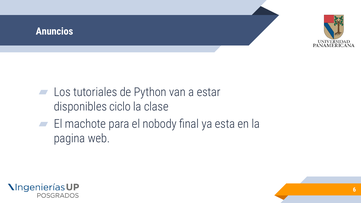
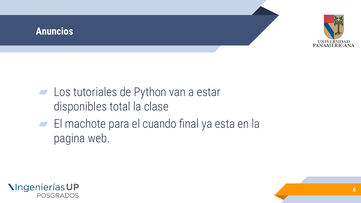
ciclo: ciclo -> total (120, 107)
nobody: nobody -> cuando (160, 124)
